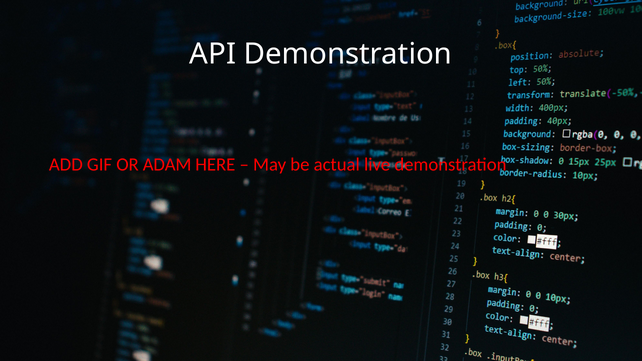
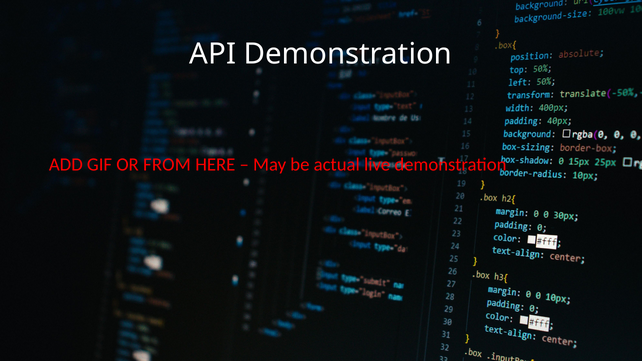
ADAM: ADAM -> FROM (167, 165)
